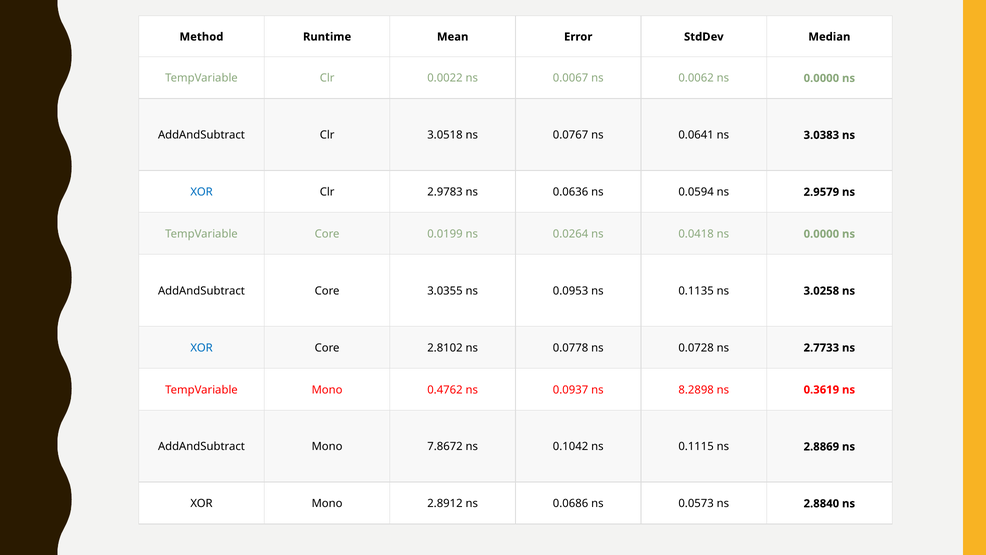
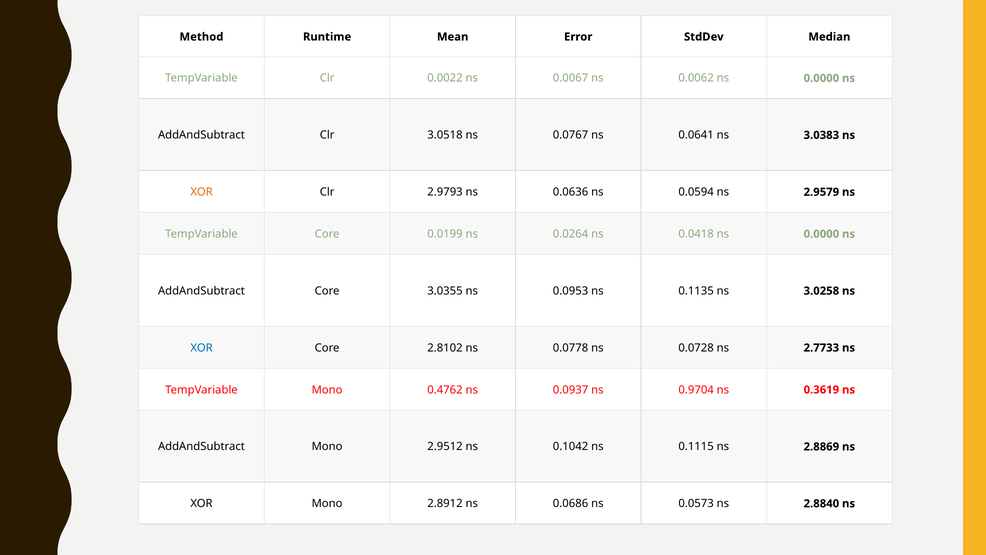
XOR colour: blue -> orange (202, 192)
2.9783: 2.9783 -> 2.9793 (445, 192)
8.2898: 8.2898 -> 0.9704 (696, 390)
7.8672: 7.8672 -> 2.9512 (445, 446)
